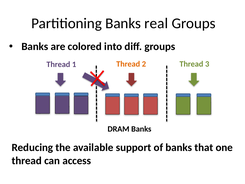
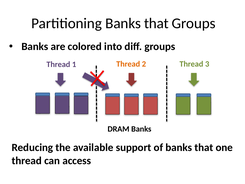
Partitioning Banks real: real -> that (156, 23)
